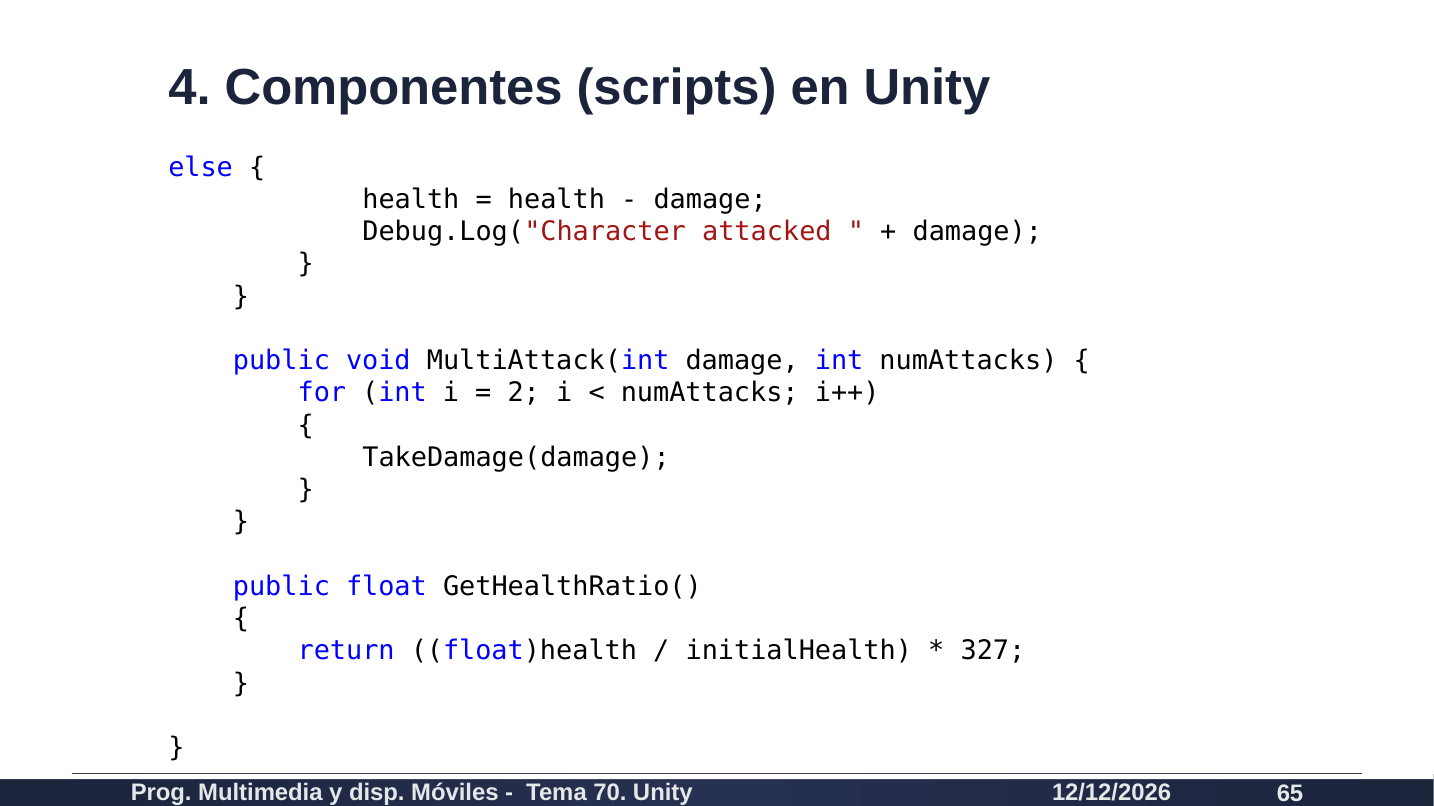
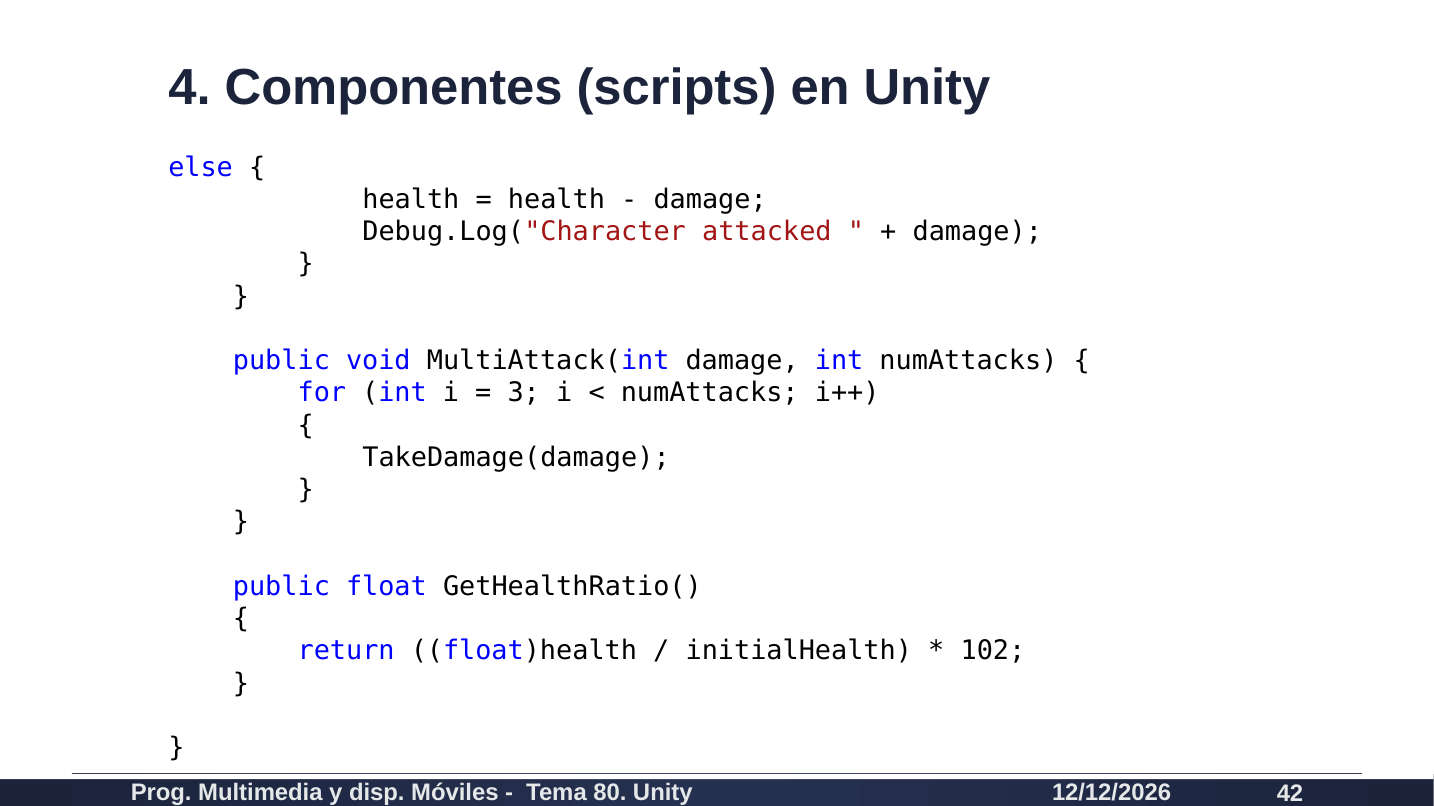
2: 2 -> 3 (524, 393)
327: 327 -> 102 (993, 651)
70: 70 -> 80 (610, 794)
65: 65 -> 42 (1290, 794)
